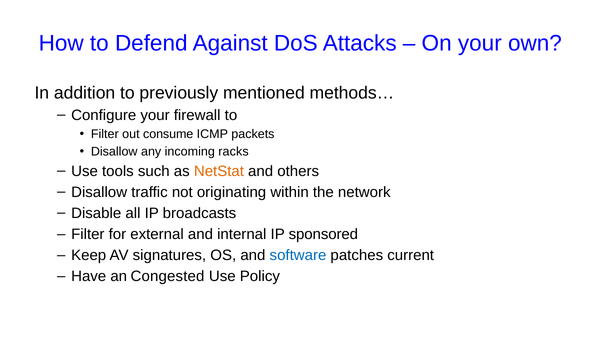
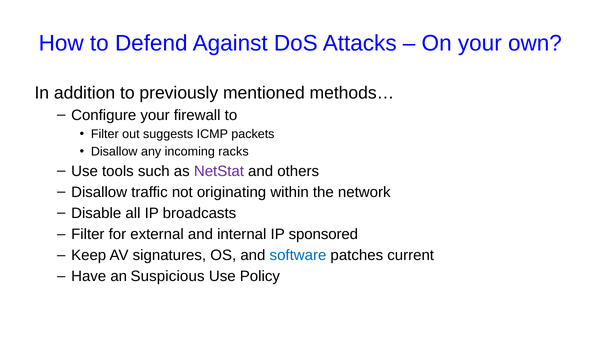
consume: consume -> suggests (168, 134)
NetStat colour: orange -> purple (219, 171)
Congested: Congested -> Suspicious (168, 276)
